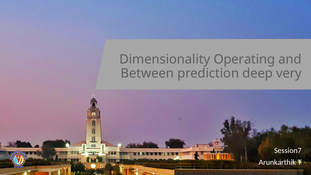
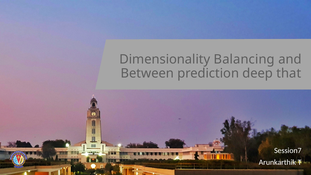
Operating: Operating -> Balancing (244, 59)
very: very -> that (289, 73)
